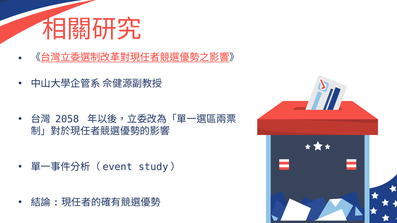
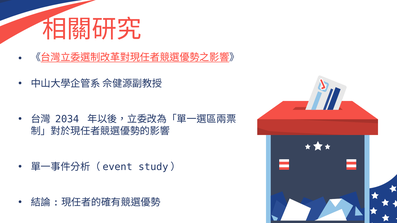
2058: 2058 -> 2034 (67, 119)
